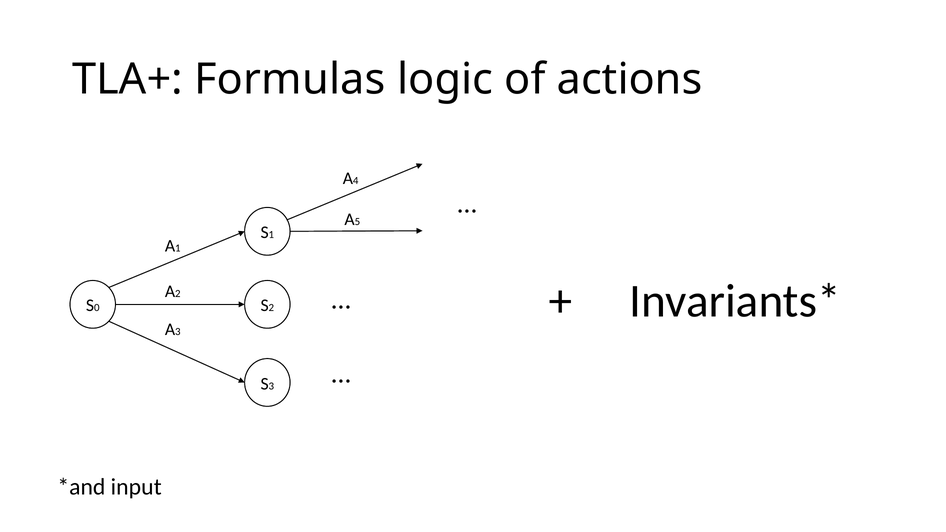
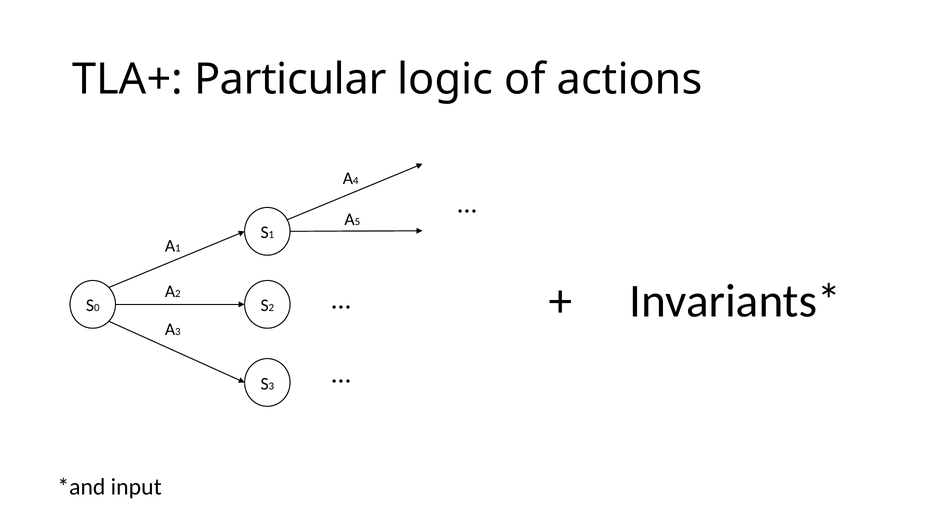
Formulas: Formulas -> Particular (290, 79)
